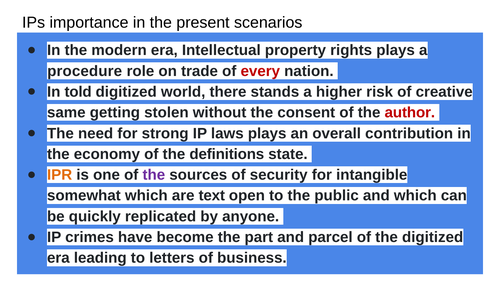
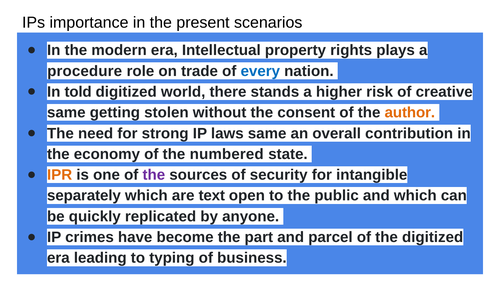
every colour: red -> blue (260, 71)
author colour: red -> orange (410, 113)
laws plays: plays -> same (267, 134)
definitions: definitions -> numbered (227, 154)
somewhat: somewhat -> separately (84, 196)
letters: letters -> typing (172, 258)
